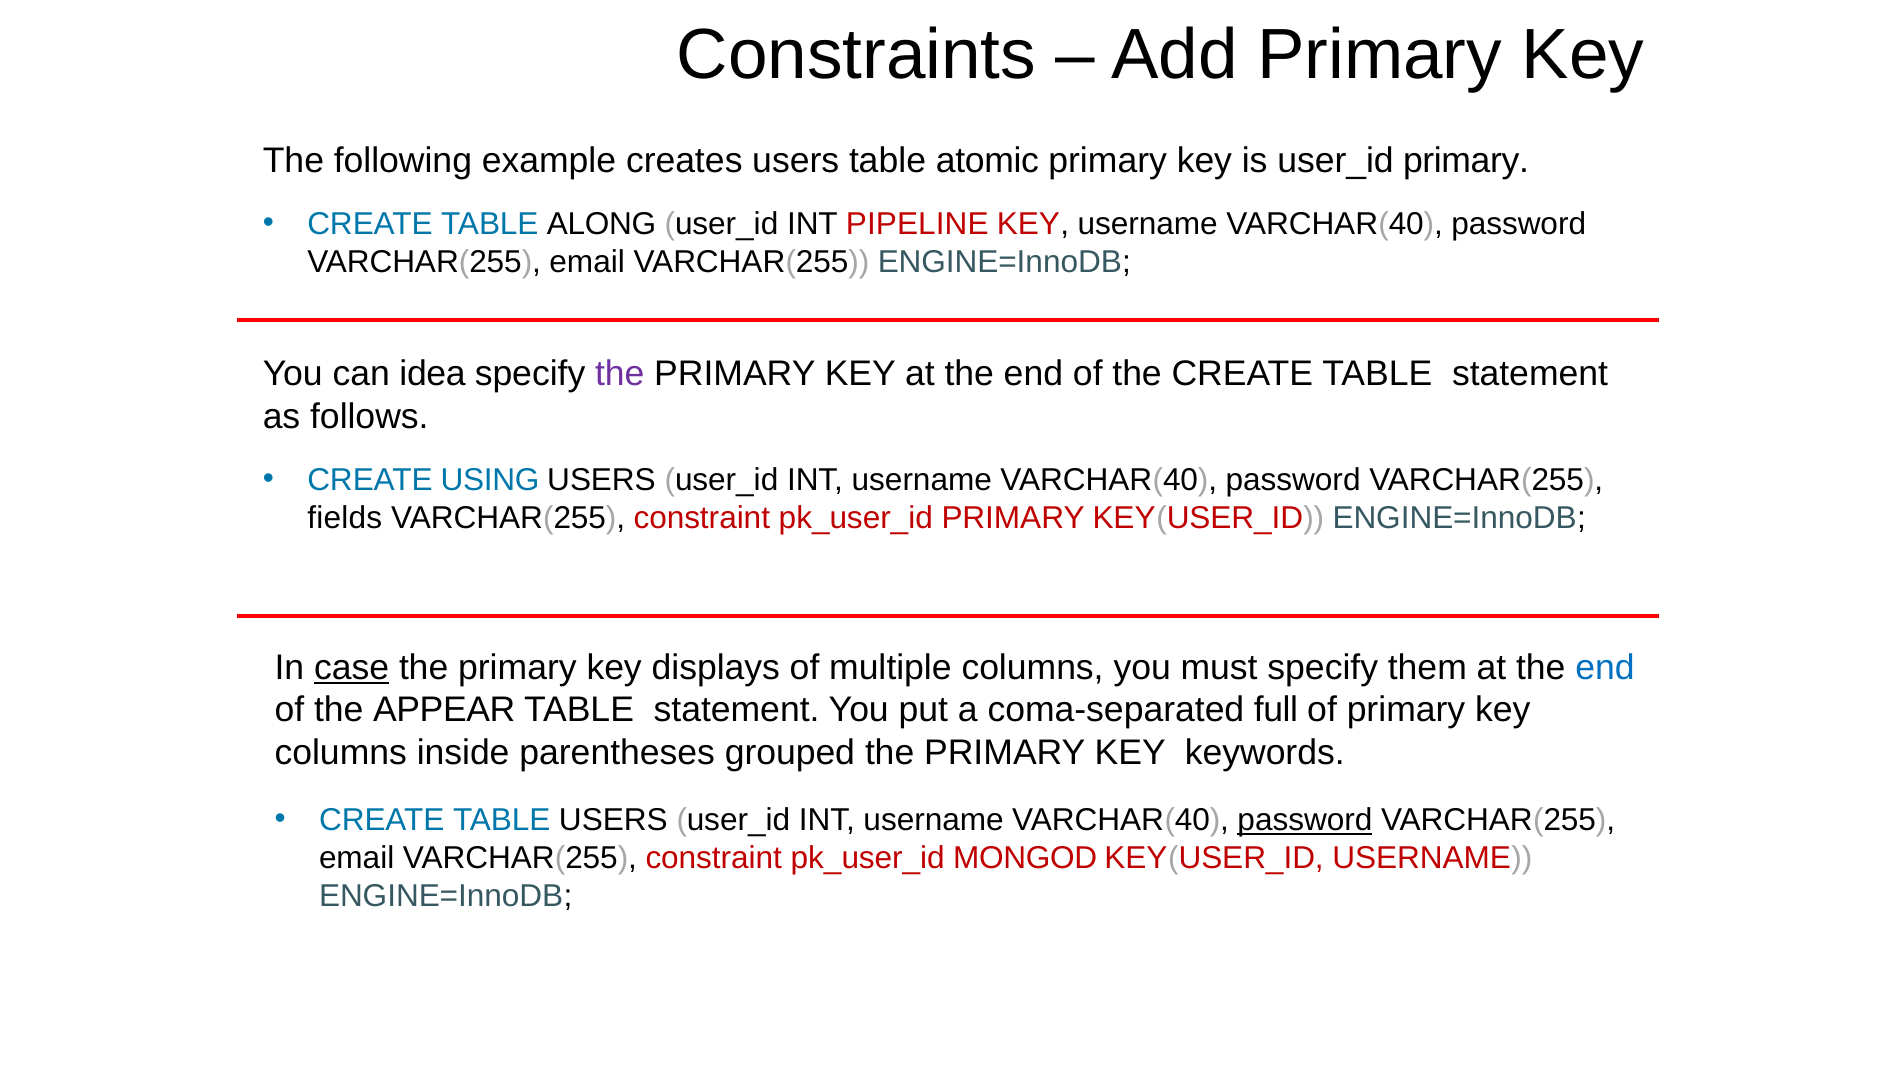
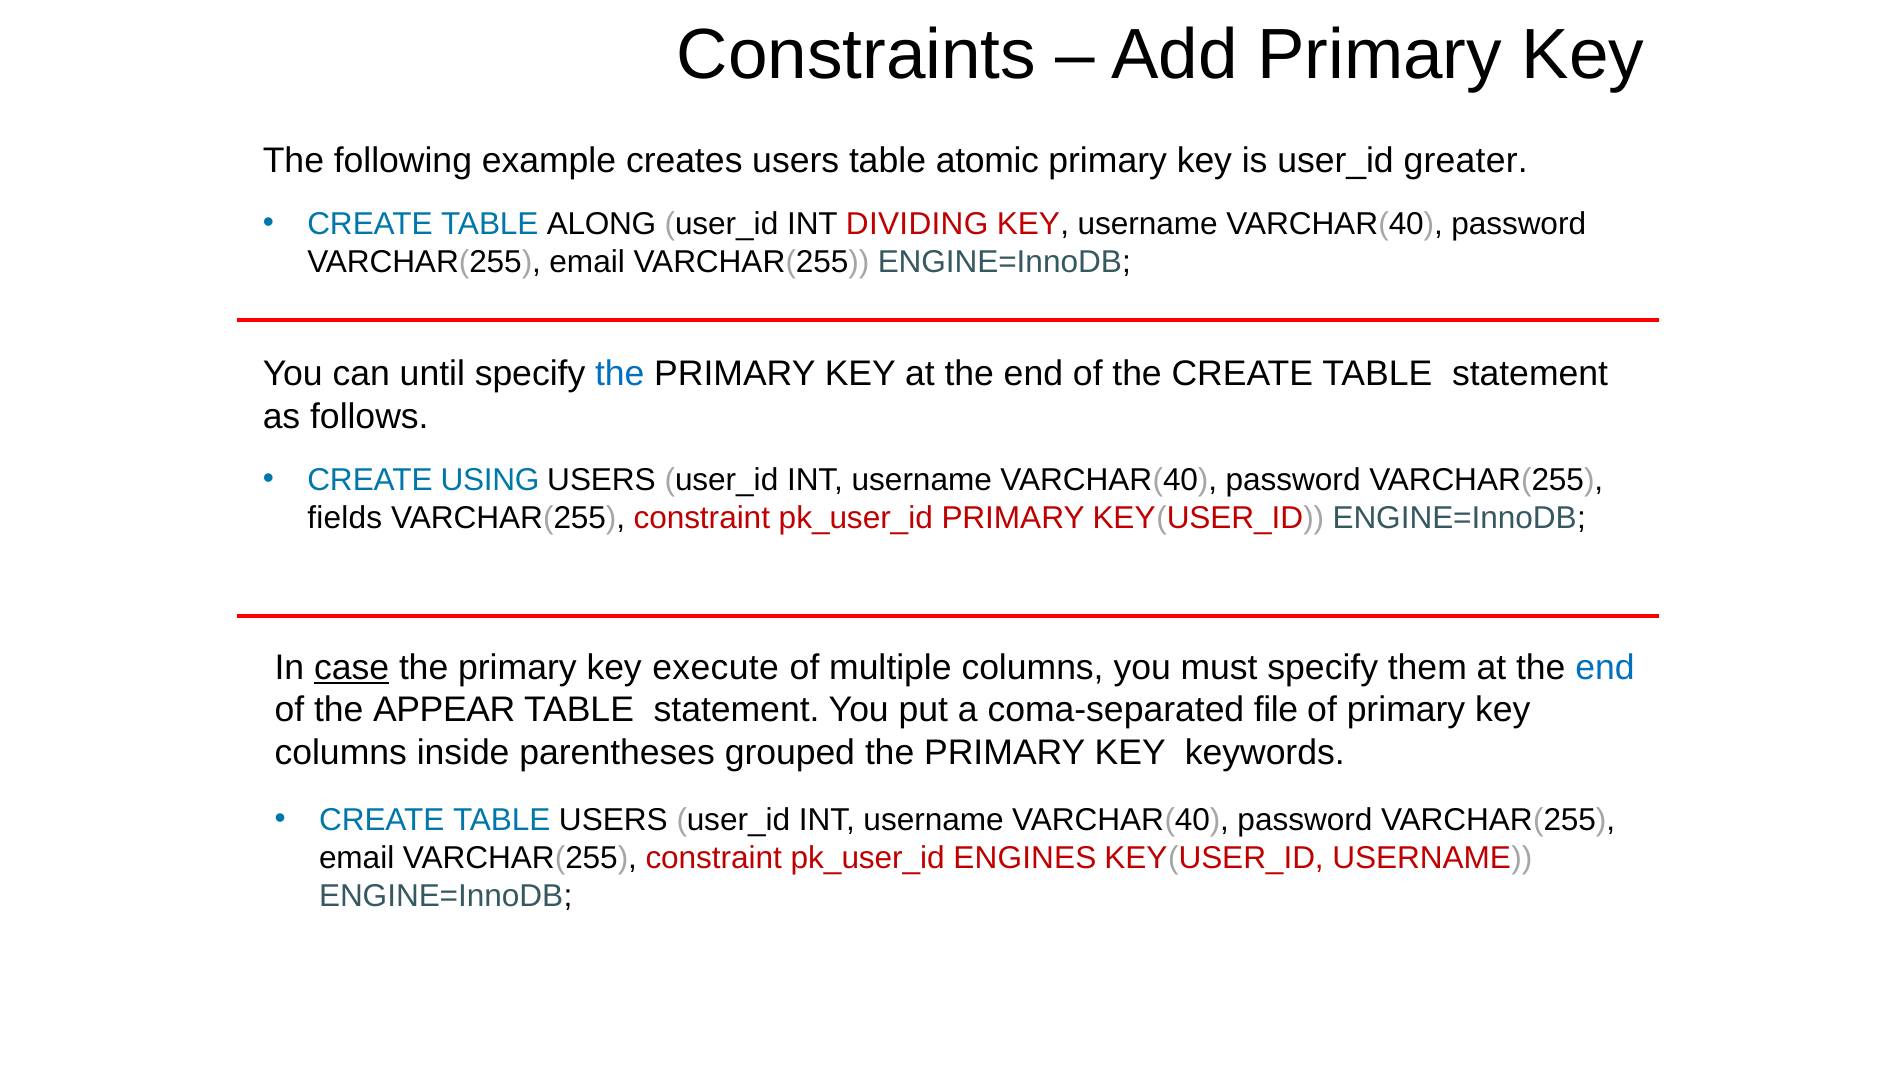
user_id primary: primary -> greater (1466, 161)
PIPELINE: PIPELINE -> DIVIDING (917, 224)
idea: idea -> until (432, 374)
the colour: purple -> blue (620, 374)
displays: displays -> execute (716, 668)
full: full -> file (1276, 710)
password underline: present -> none (1305, 821)
MONGOD: MONGOD -> ENGINES (1025, 859)
